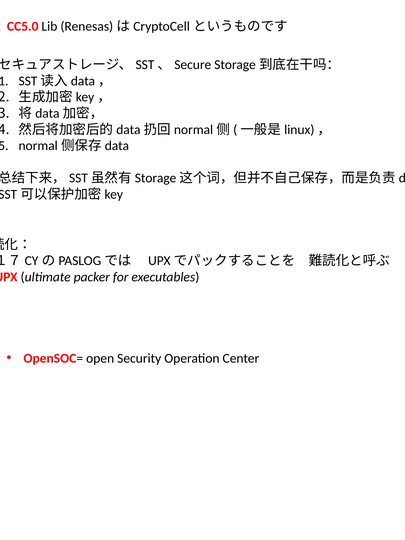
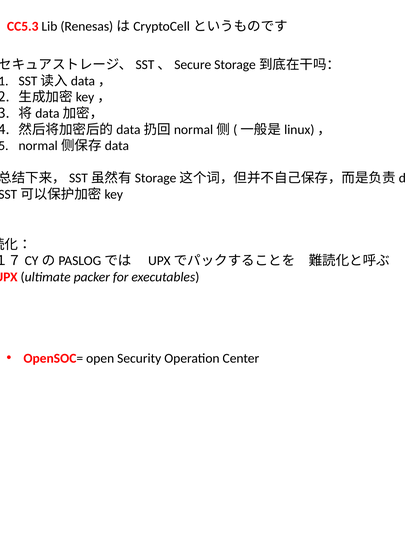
CC5.0: CC5.0 -> CC5.3 (23, 27)
